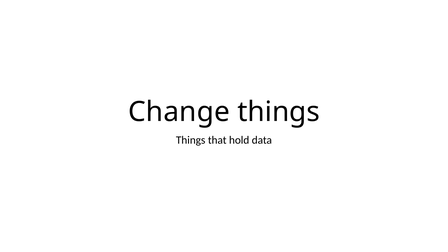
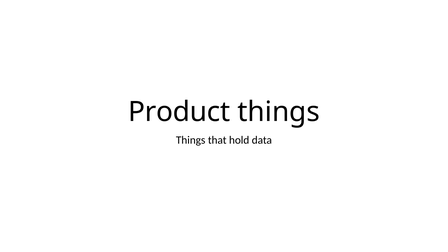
Change: Change -> Product (179, 112)
